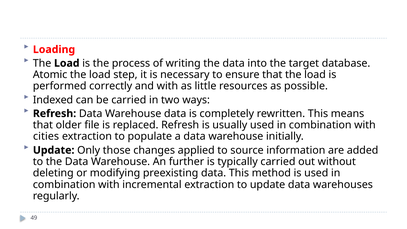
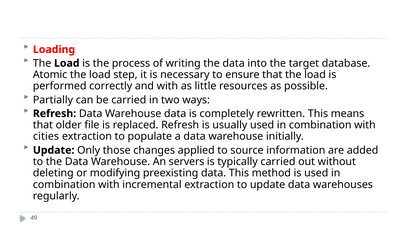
Indexed: Indexed -> Partially (53, 100)
further: further -> servers (187, 162)
